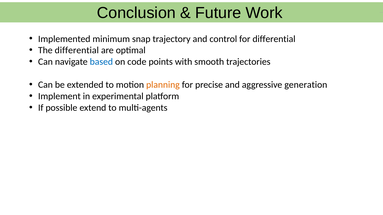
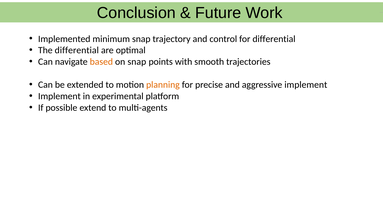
based colour: blue -> orange (101, 62)
on code: code -> snap (137, 62)
aggressive generation: generation -> implement (306, 85)
